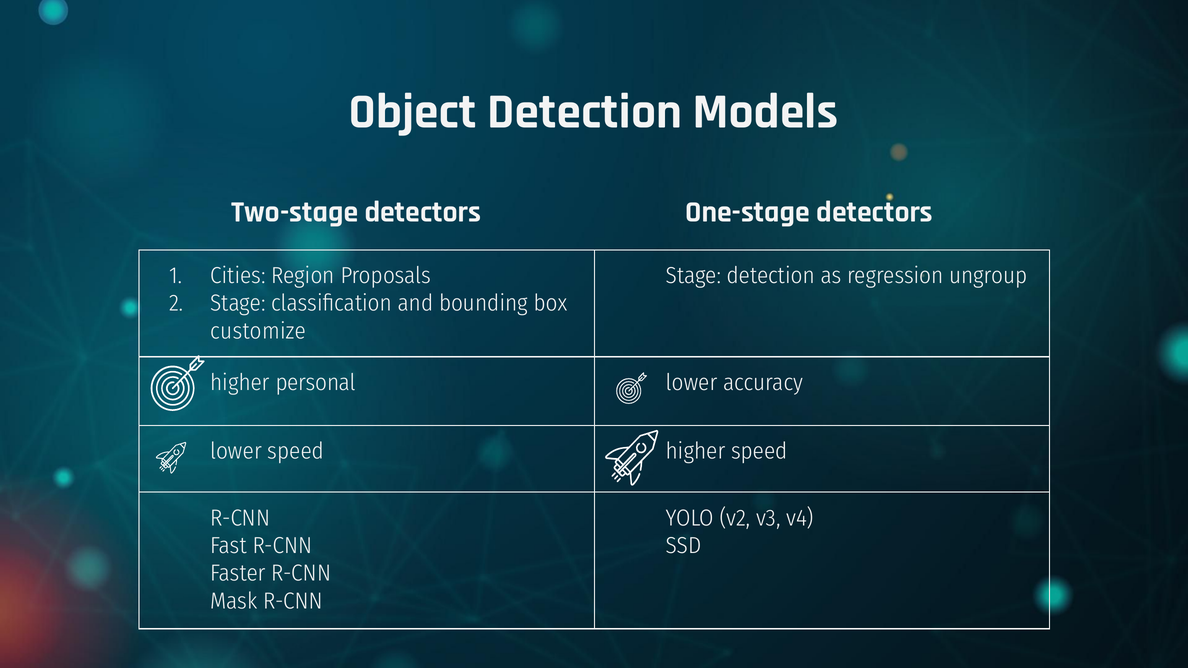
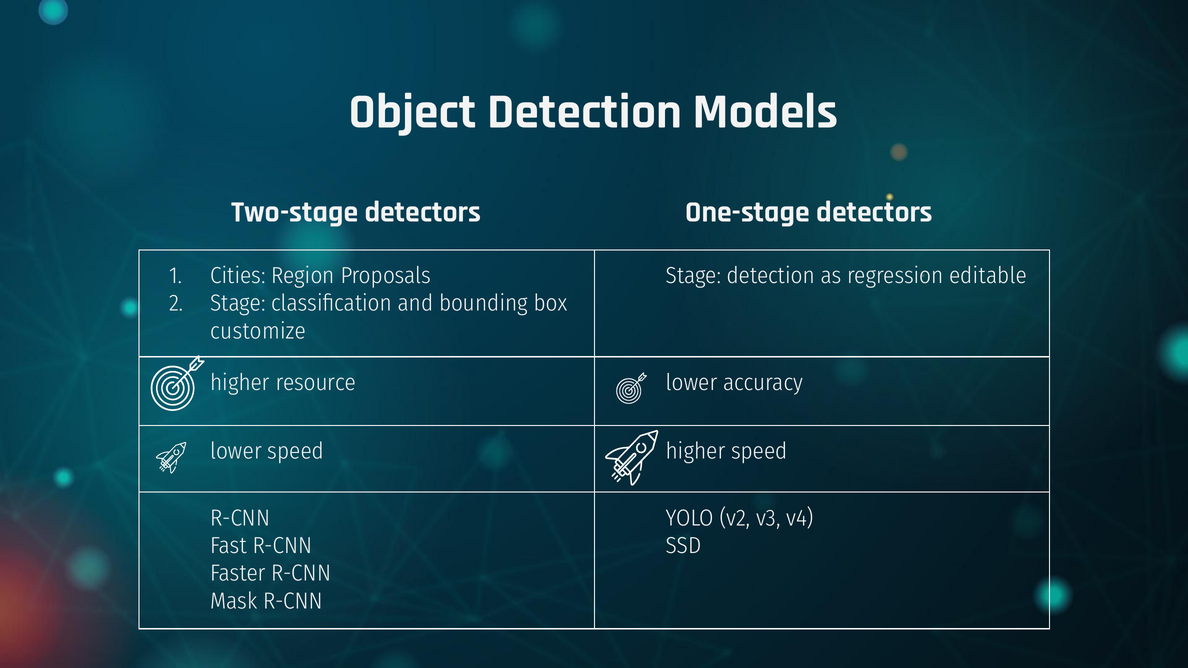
ungroup: ungroup -> editable (988, 276)
personal: personal -> resource (316, 383)
